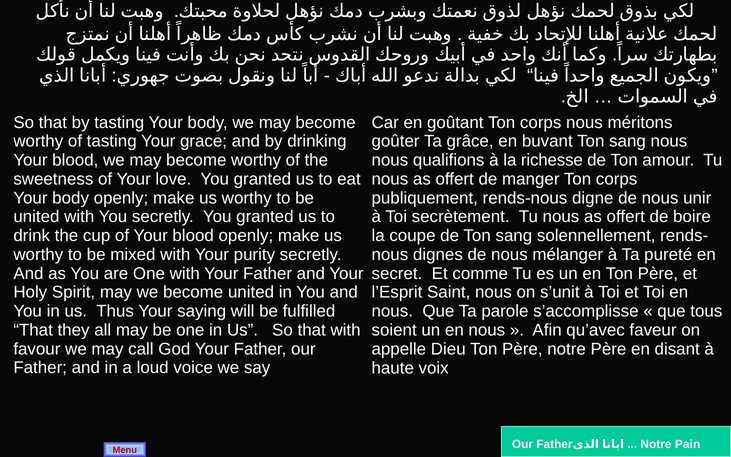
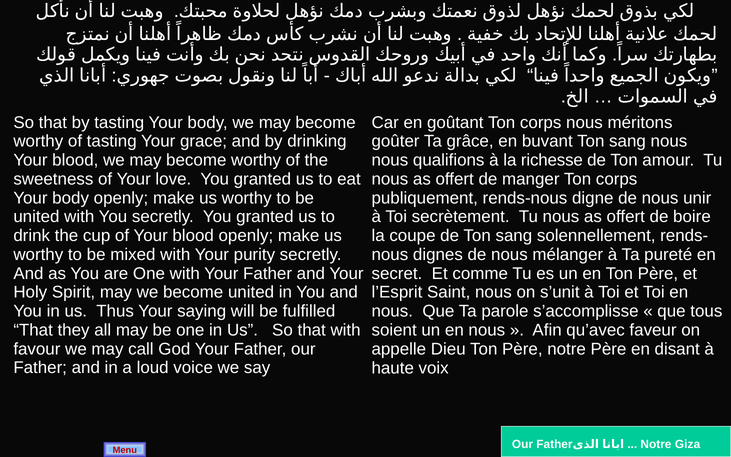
Pain: Pain -> Giza (688, 444)
